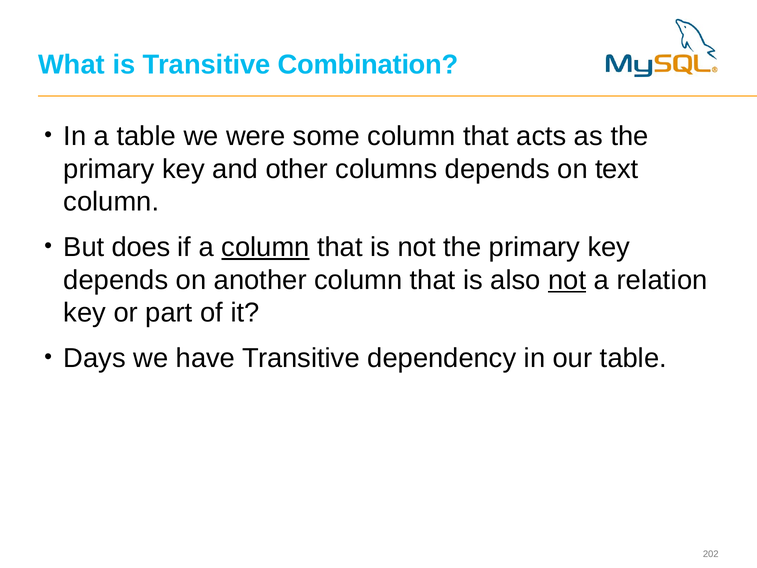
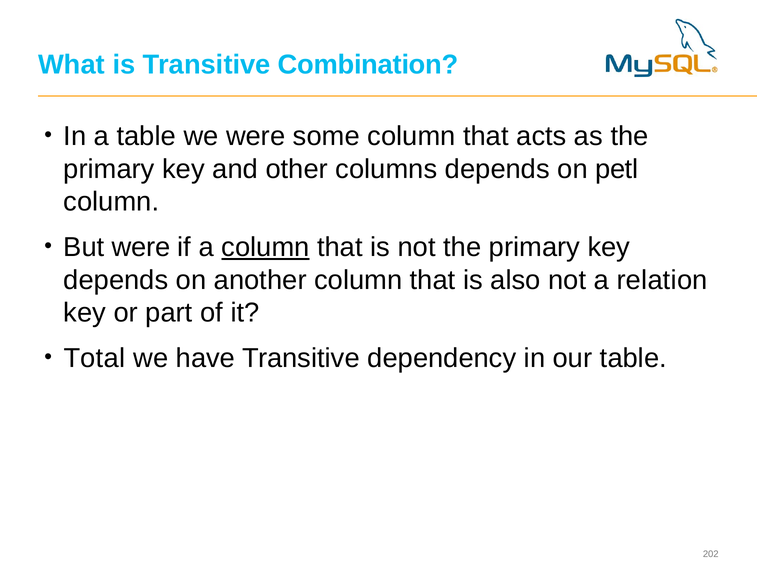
text: text -> petl (617, 169)
But does: does -> were (141, 247)
not underline: present -> none (567, 280)
Days: Days -> Total (94, 358)
